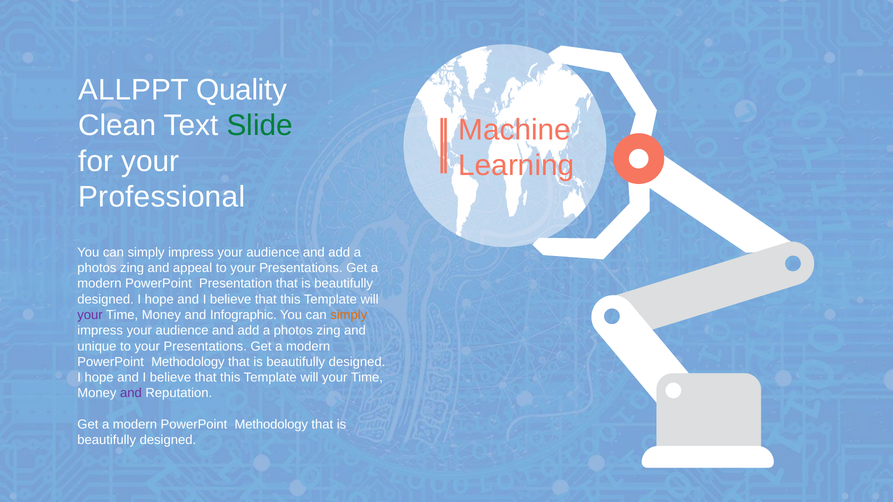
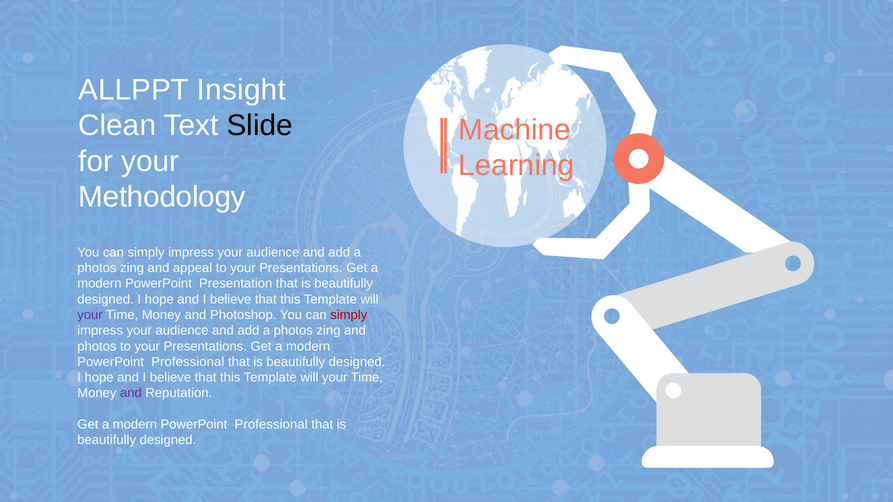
Quality: Quality -> Insight (241, 90)
Slide colour: green -> black (260, 126)
Professional: Professional -> Methodology (162, 197)
Infographic: Infographic -> Photoshop (243, 315)
simply colour: orange -> red (349, 315)
unique: unique -> photos (97, 346)
Methodology: Methodology -> Professional (188, 362)
Methodology: Methodology -> Professional (271, 425)
